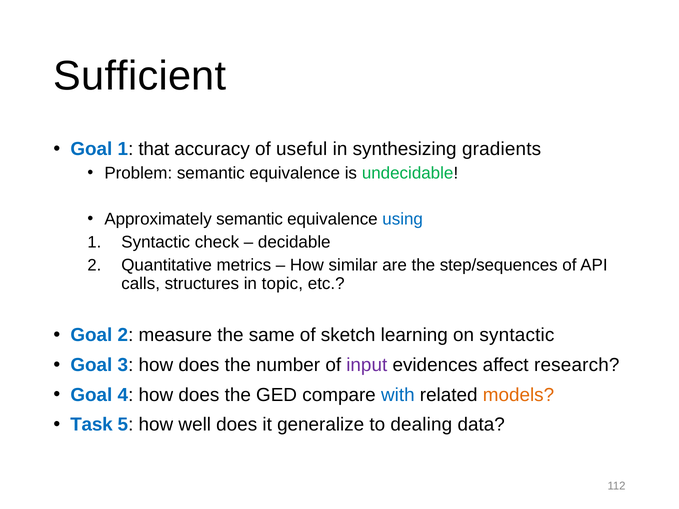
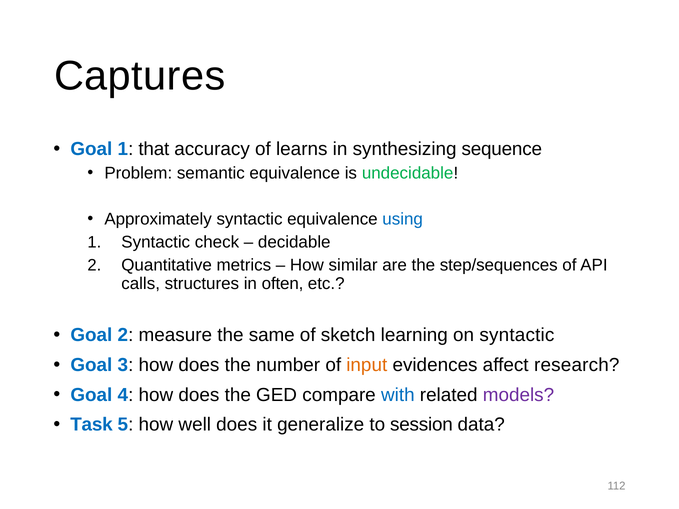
Sufficient: Sufficient -> Captures (140, 76)
useful: useful -> learns (302, 149)
gradients: gradients -> sequence (502, 149)
Approximately semantic: semantic -> syntactic (250, 219)
topic: topic -> often (283, 284)
input colour: purple -> orange (367, 365)
models colour: orange -> purple (518, 395)
dealing: dealing -> session (421, 425)
